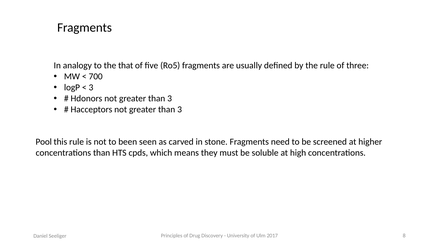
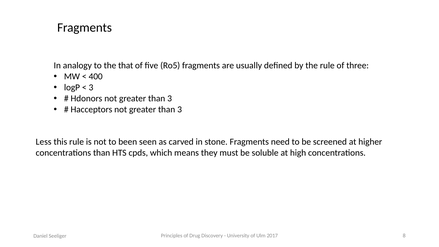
700: 700 -> 400 (96, 77)
Pool: Pool -> Less (44, 142)
